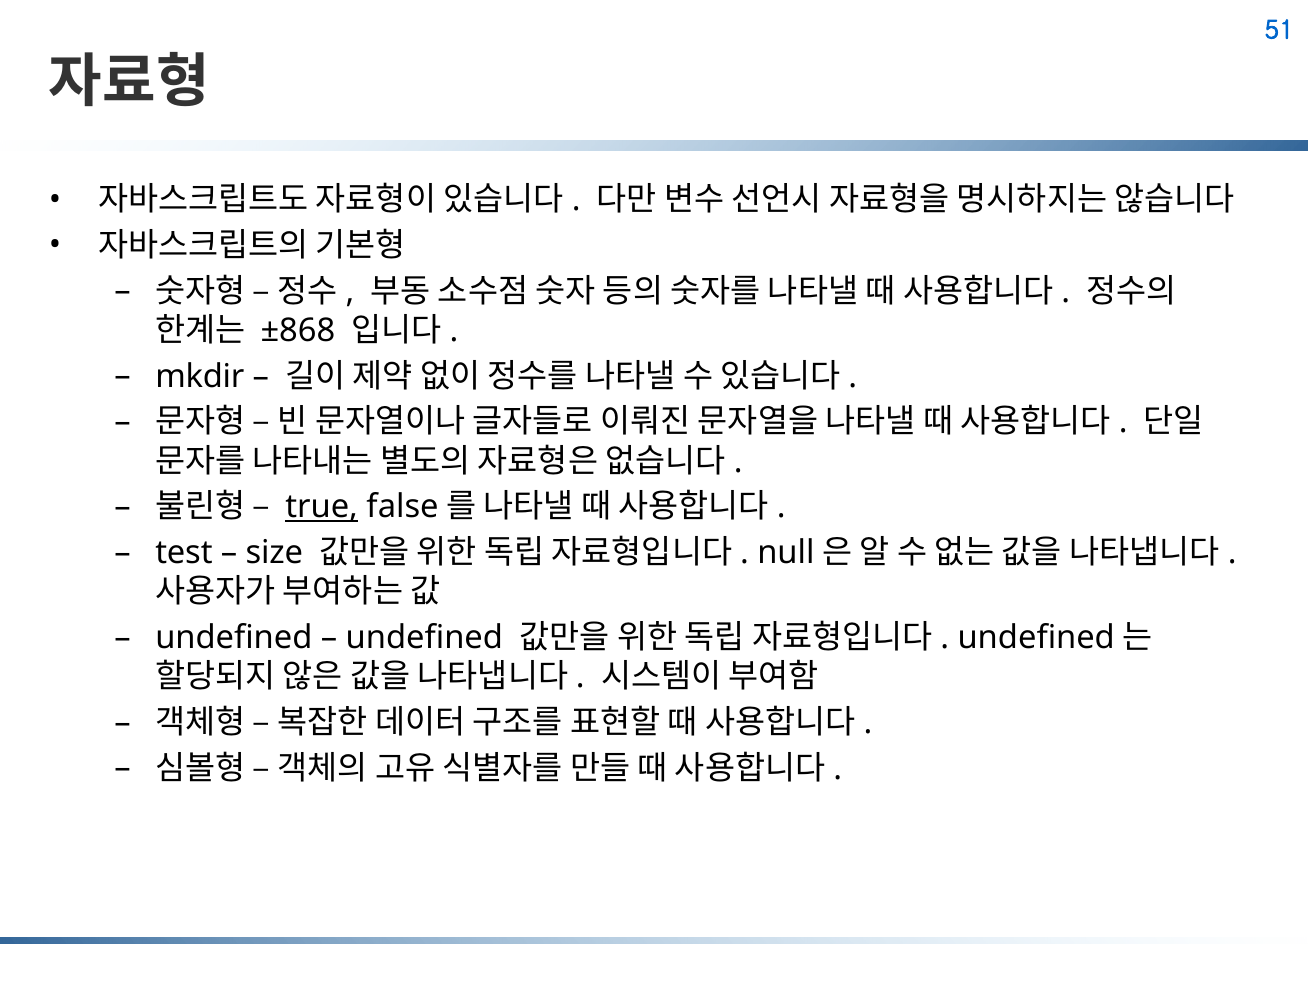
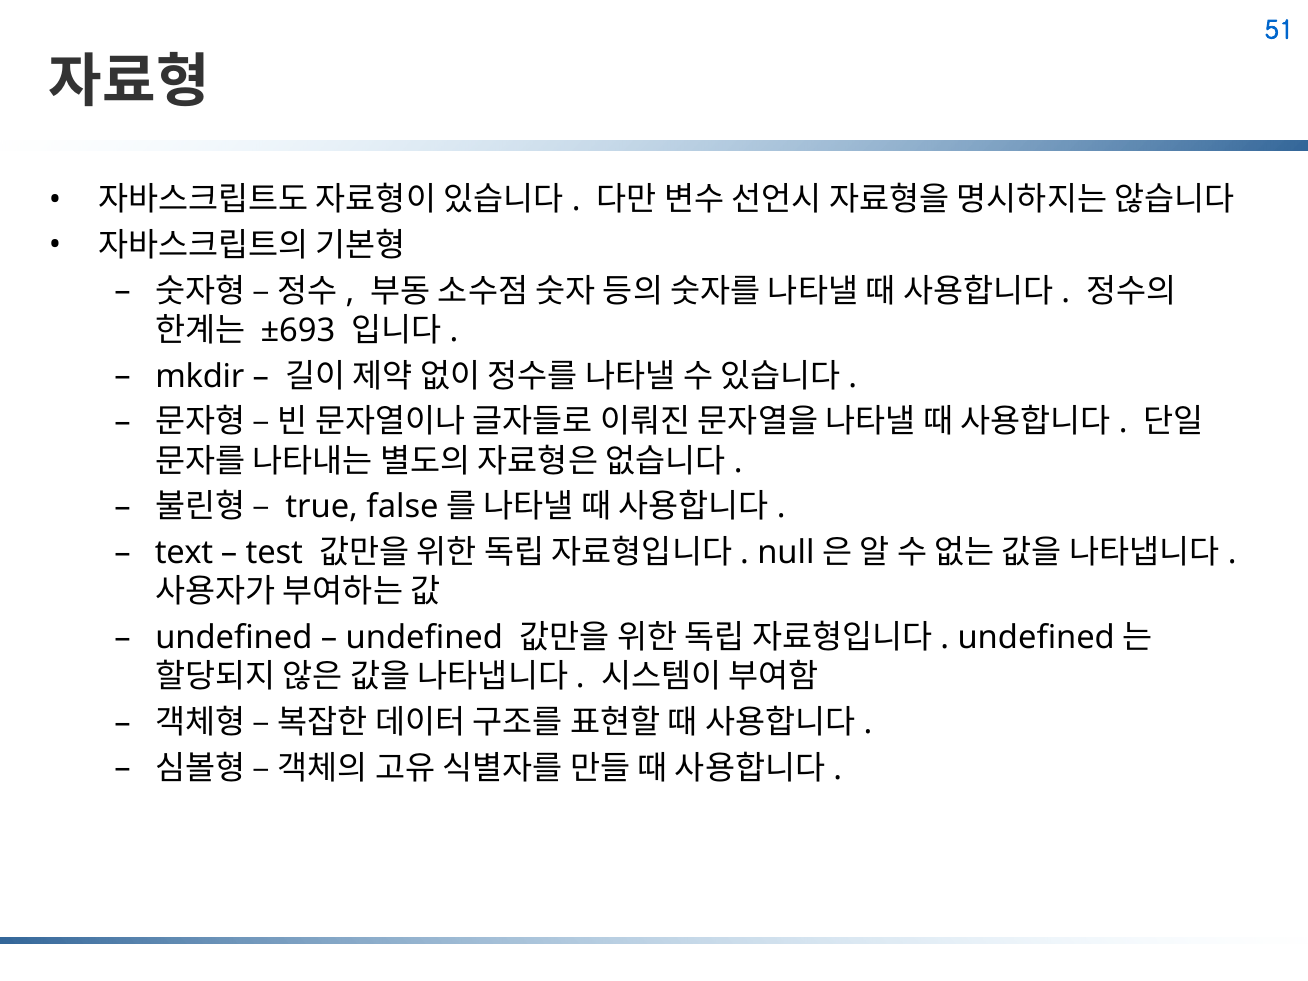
±868: ±868 -> ±693 (298, 330)
true underline: present -> none (322, 507)
test: test -> text (184, 553)
size: size -> test (274, 553)
